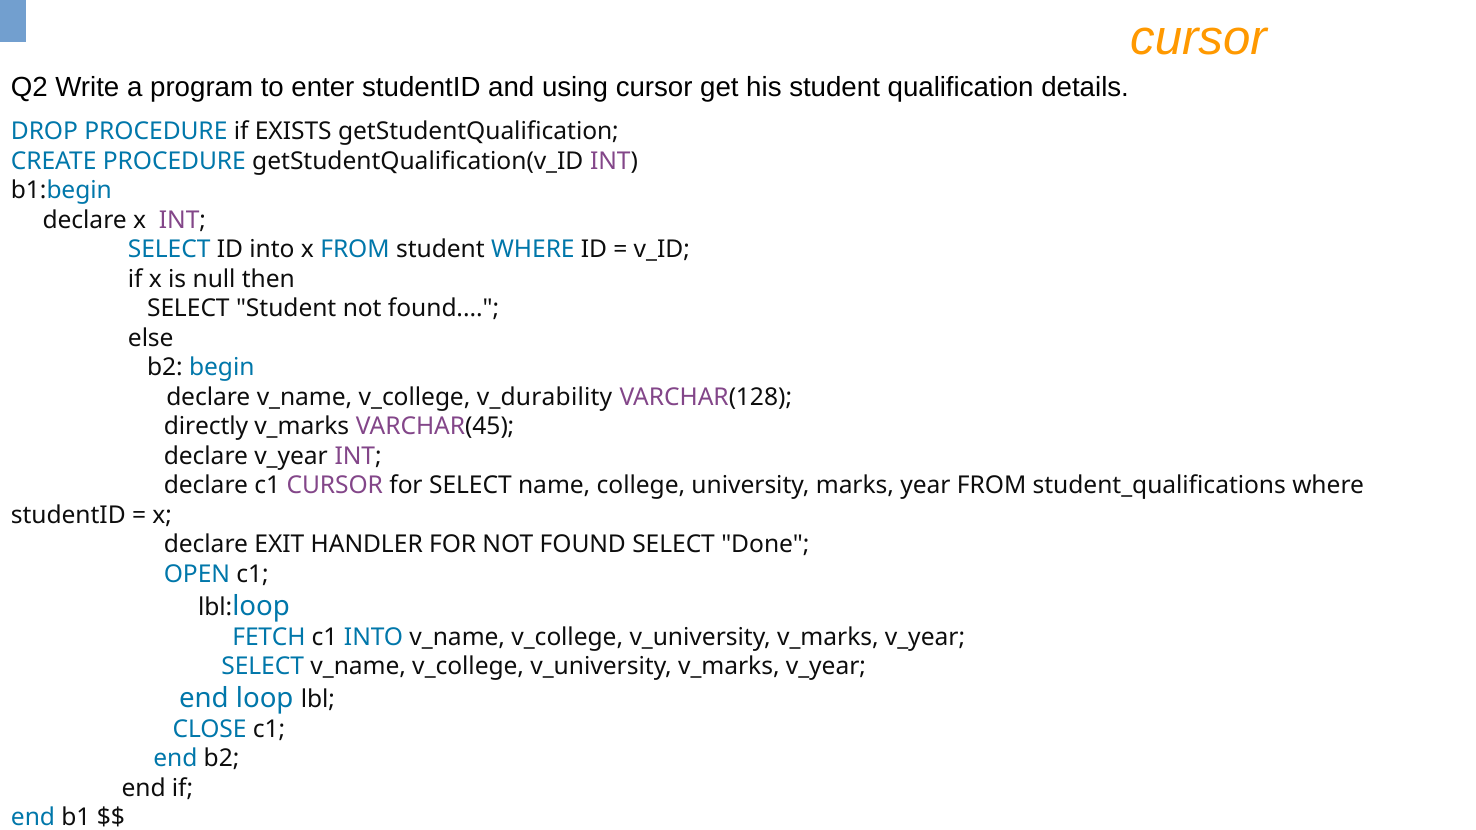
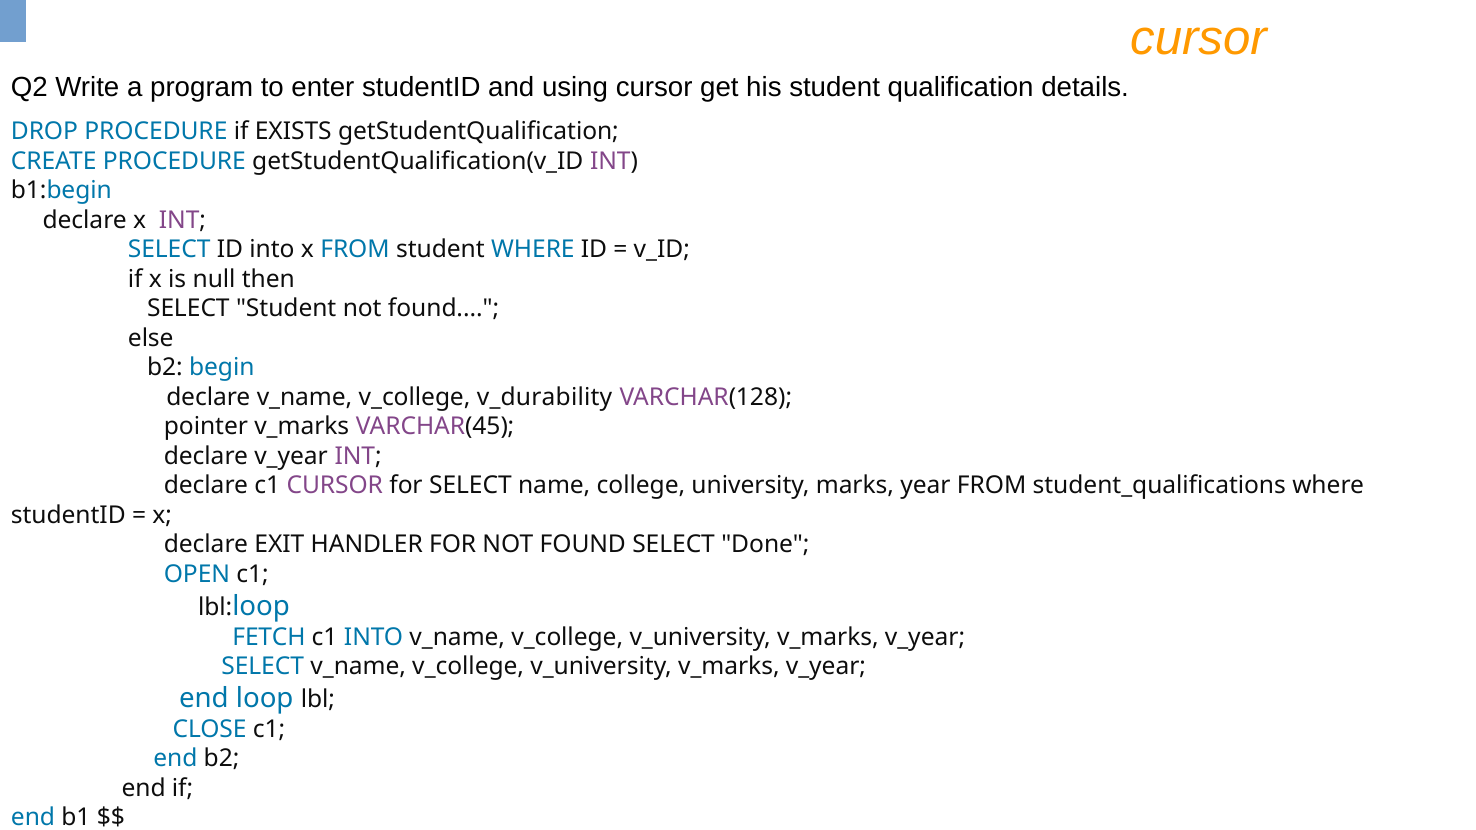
directly: directly -> pointer (206, 427)
